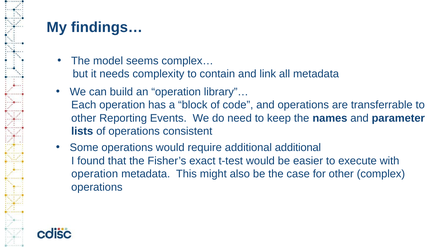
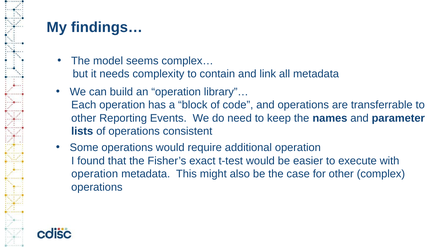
additional additional: additional -> operation (298, 148)
